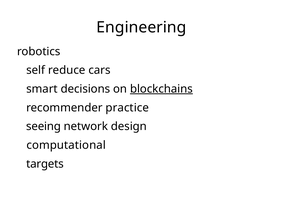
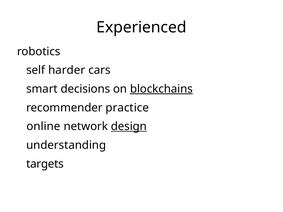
Engineering: Engineering -> Experienced (141, 27)
reduce: reduce -> harder (67, 70)
seeing: seeing -> online (43, 127)
design underline: none -> present (129, 127)
computational: computational -> understanding (66, 145)
